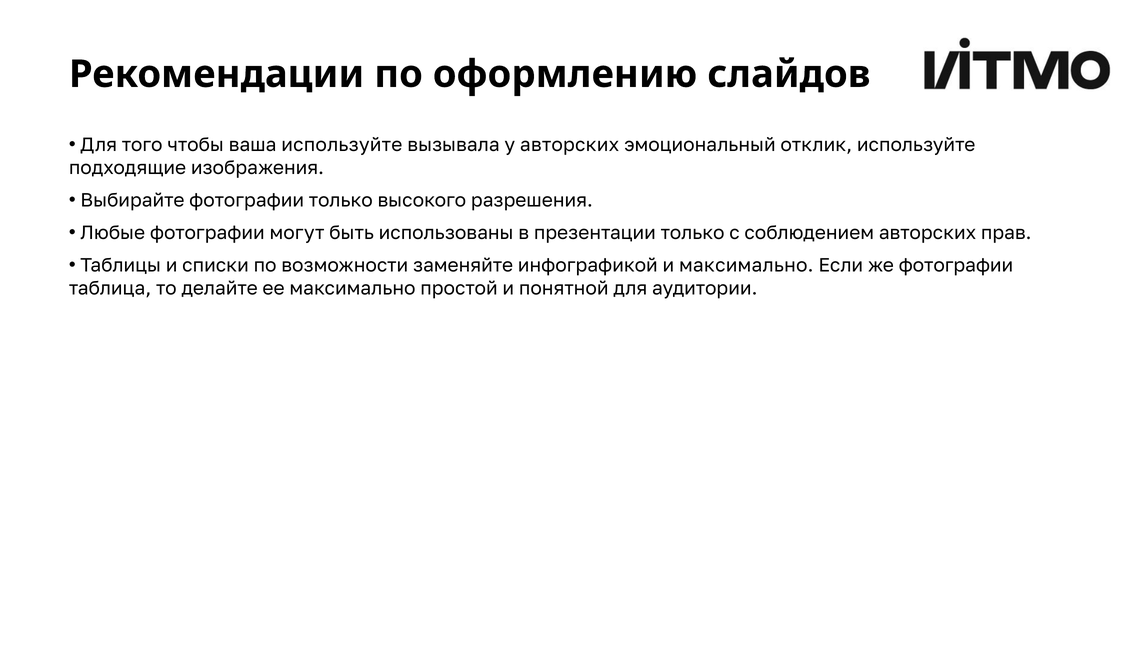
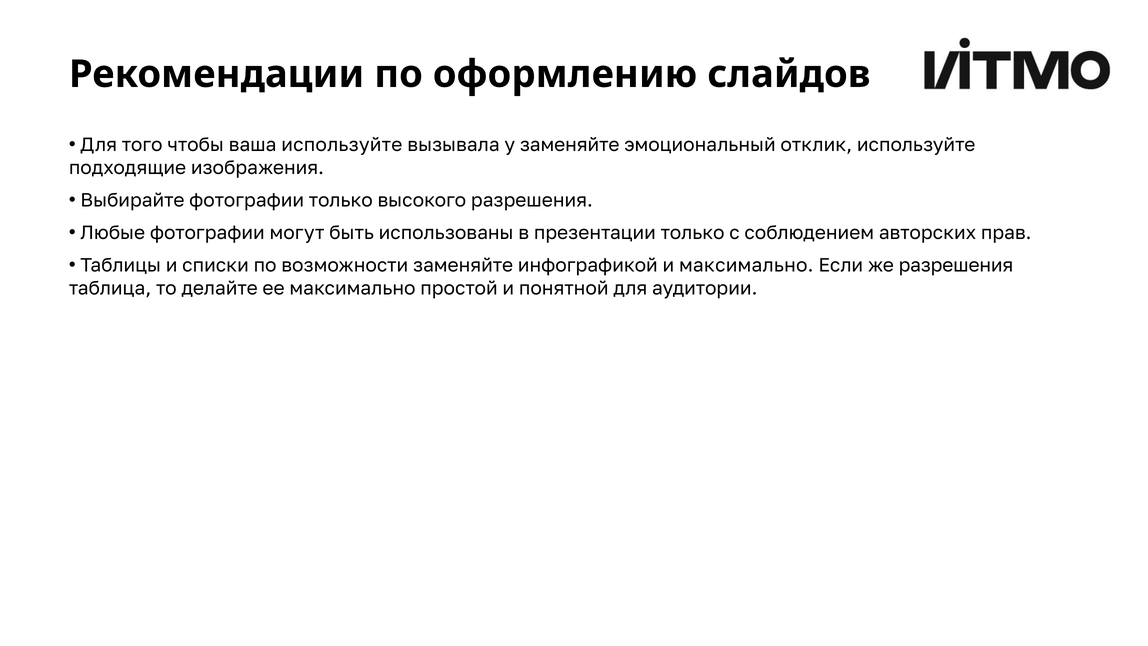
у авторских: авторских -> заменяйте (570, 145)
же фотографии: фотографии -> разрешения (956, 265)
